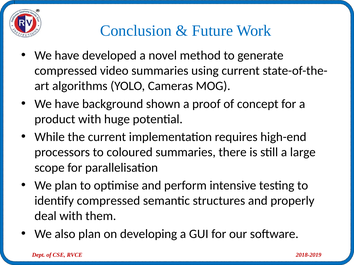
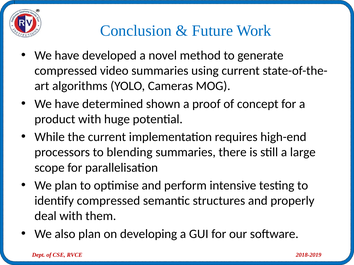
background: background -> determined (113, 104)
coloured: coloured -> blending (130, 153)
